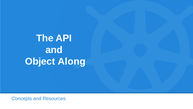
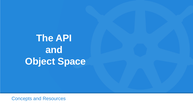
Along: Along -> Space (72, 61)
